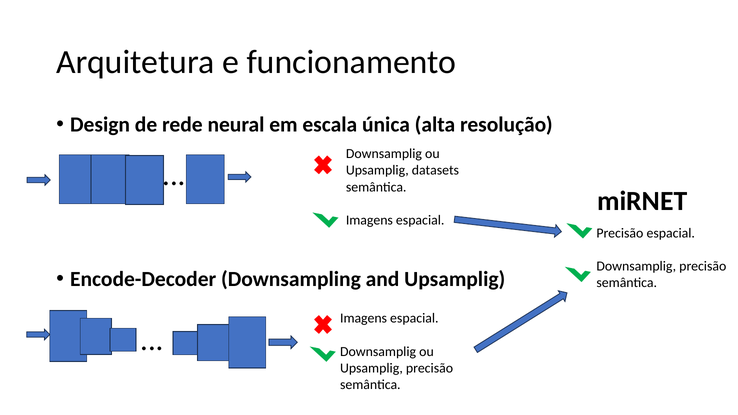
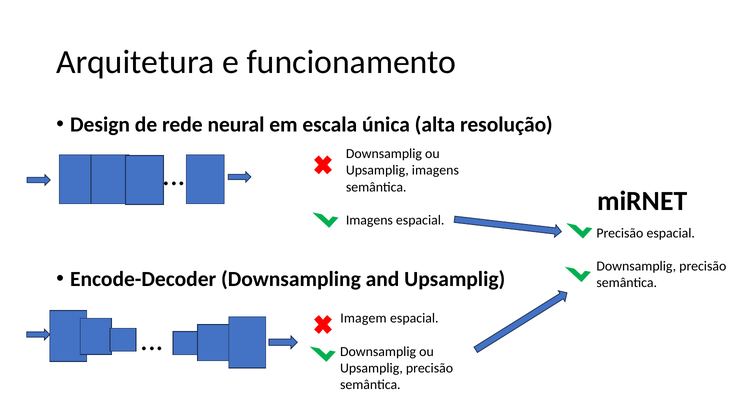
Upsamplig datasets: datasets -> imagens (435, 170)
Imagens: Imagens -> Imagem (363, 318)
